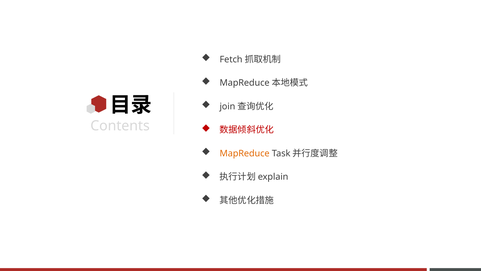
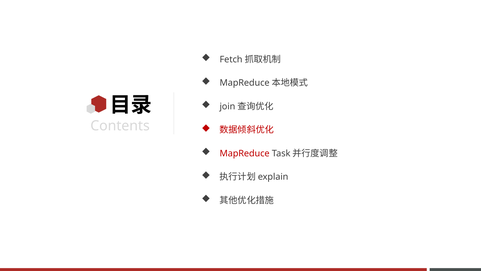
MapReduce colour: orange -> red (245, 153)
